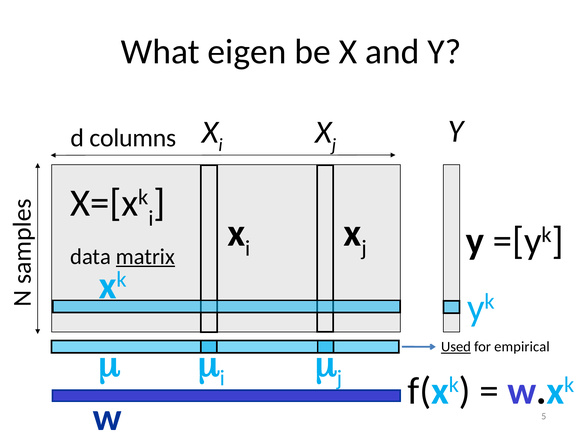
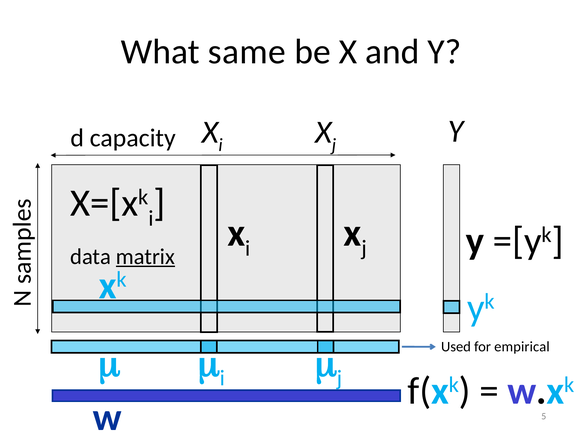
eigen: eigen -> same (247, 52)
columns: columns -> capacity (133, 138)
Used underline: present -> none (456, 347)
